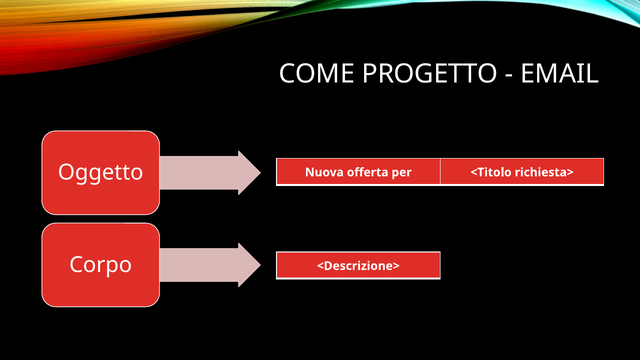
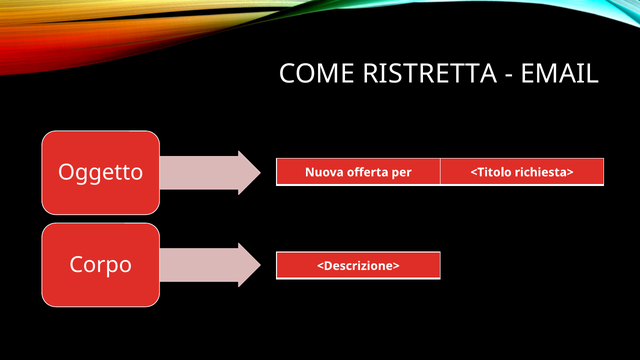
PROGETTO: PROGETTO -> RISTRETTA (430, 74)
